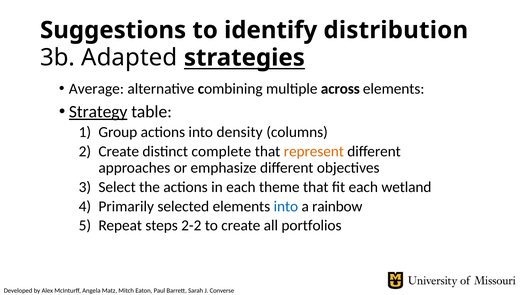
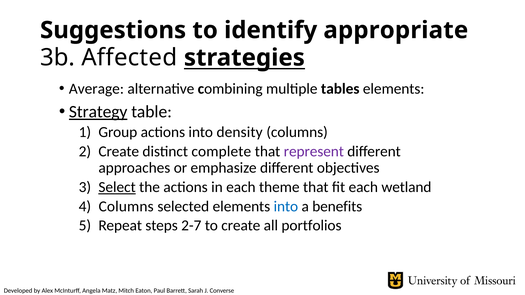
distribution: distribution -> appropriate (396, 30)
Adapted: Adapted -> Affected (129, 58)
across: across -> tables (340, 89)
represent colour: orange -> purple (314, 152)
Select underline: none -> present (117, 187)
Primarily: Primarily -> Columns (126, 207)
rainbow: rainbow -> benefits (337, 207)
2-2: 2-2 -> 2-7 (191, 226)
